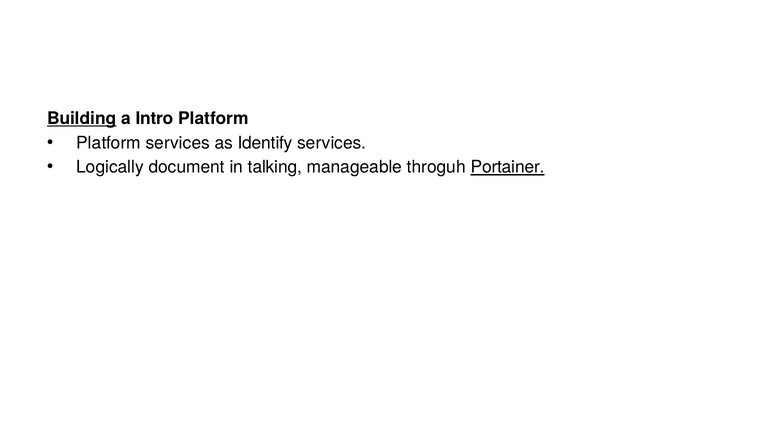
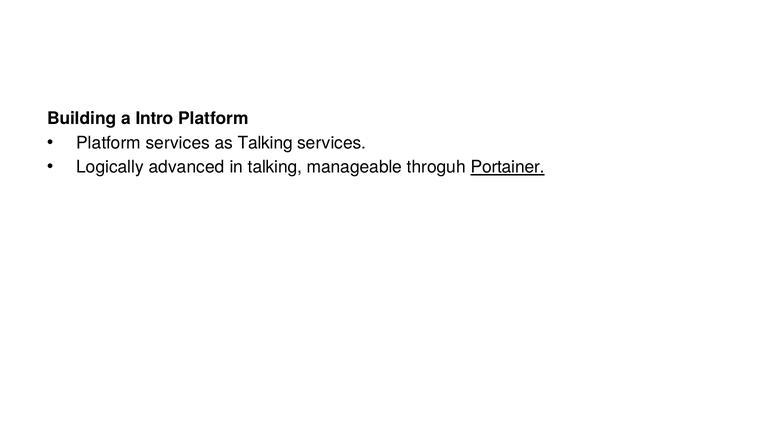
Building underline: present -> none (82, 118)
as Identify: Identify -> Talking (265, 143)
document: document -> advanced (187, 167)
